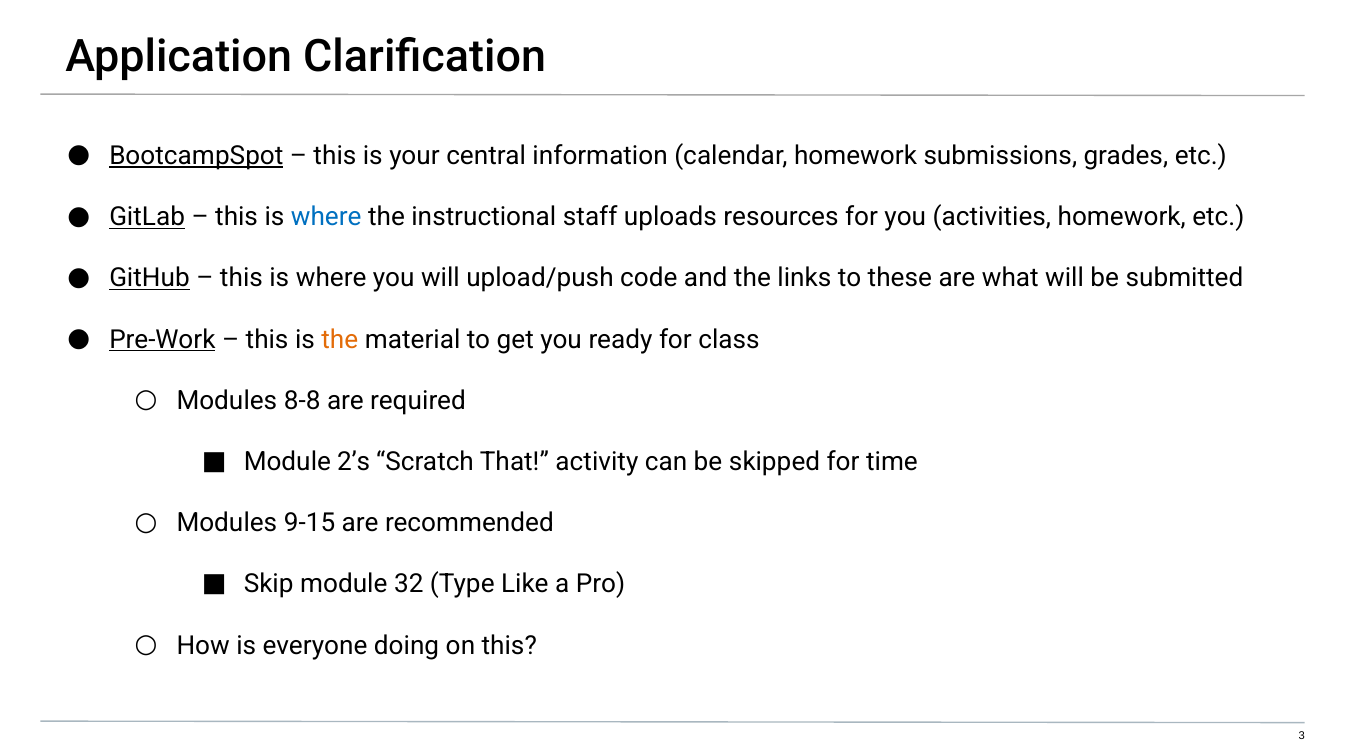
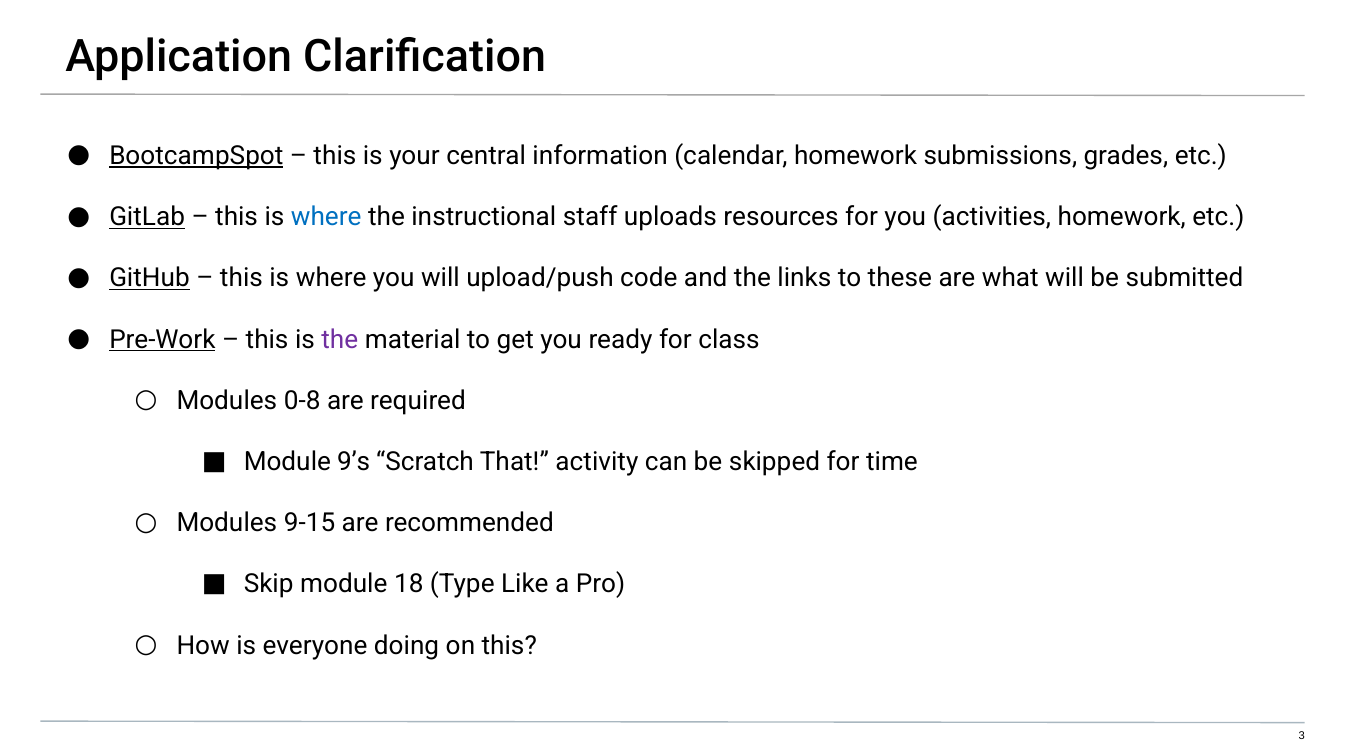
the colour: orange -> purple (340, 340)
8-8: 8-8 -> 0-8 (302, 401)
2’s: 2’s -> 9’s (354, 462)
32: 32 -> 18 (409, 585)
